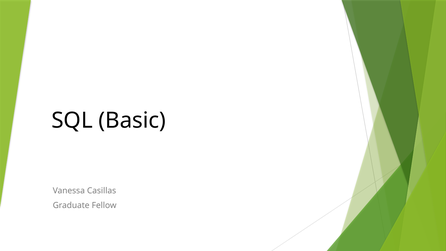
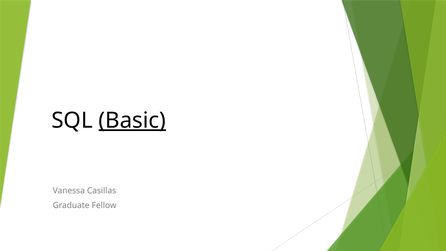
Basic underline: none -> present (132, 121)
